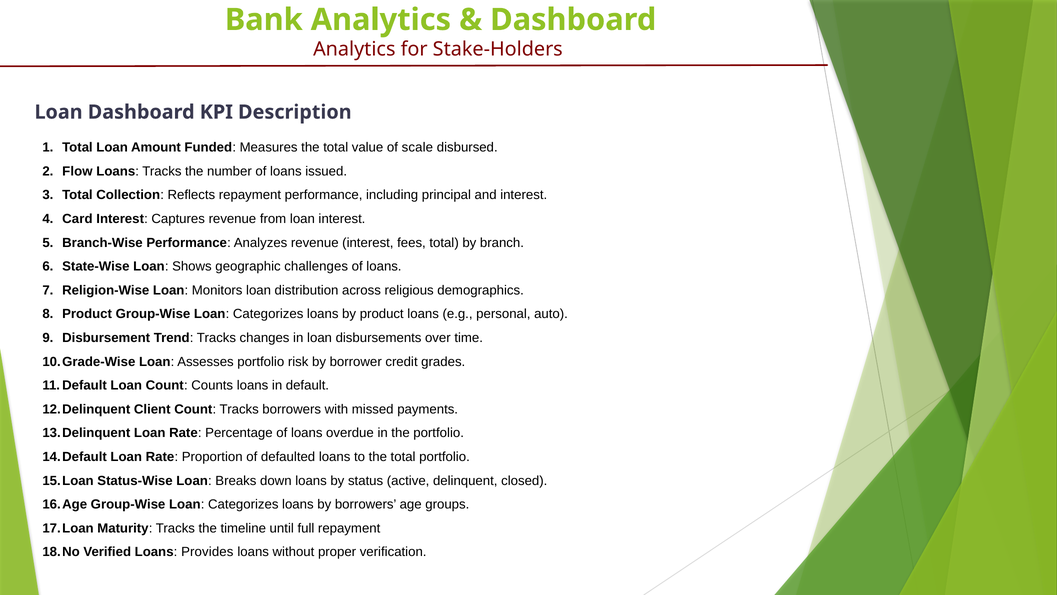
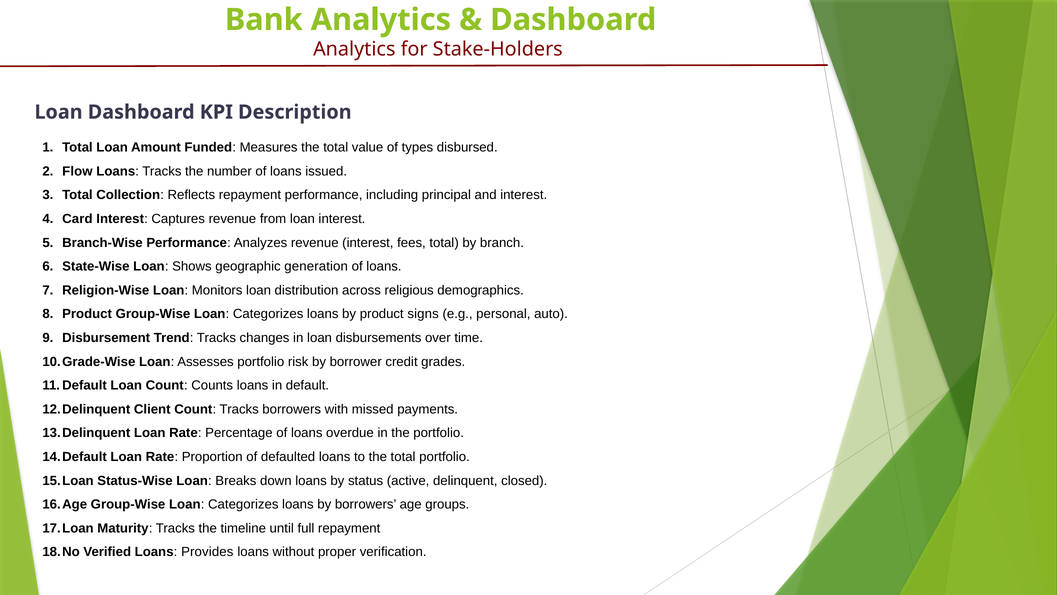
scale: scale -> types (417, 147)
challenges: challenges -> generation (316, 266)
product loans: loans -> signs (423, 314)
